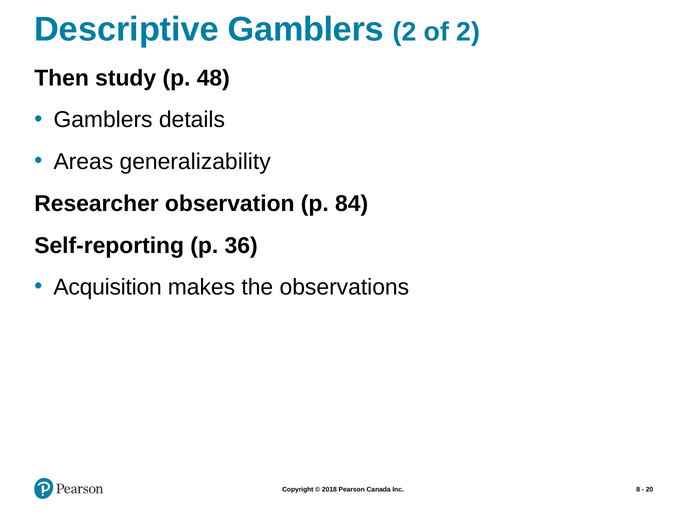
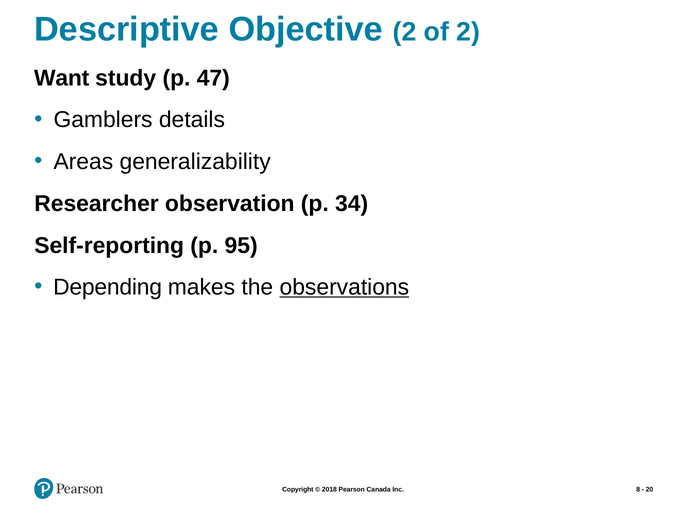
Descriptive Gamblers: Gamblers -> Objective (306, 30)
Then: Then -> Want (62, 78)
48: 48 -> 47 (213, 78)
84: 84 -> 34 (352, 204)
36: 36 -> 95 (241, 246)
Acquisition: Acquisition -> Depending (108, 287)
observations underline: none -> present (344, 287)
